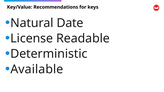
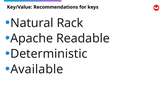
Date: Date -> Rack (70, 23)
License: License -> Apache (32, 39)
